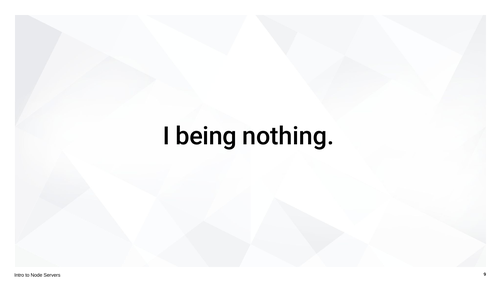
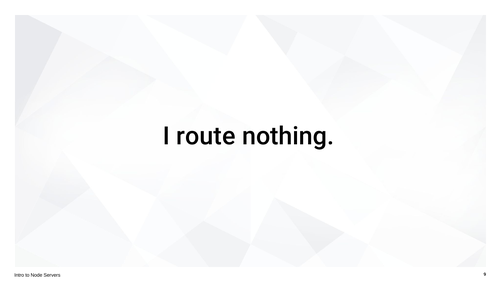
being: being -> route (206, 136)
